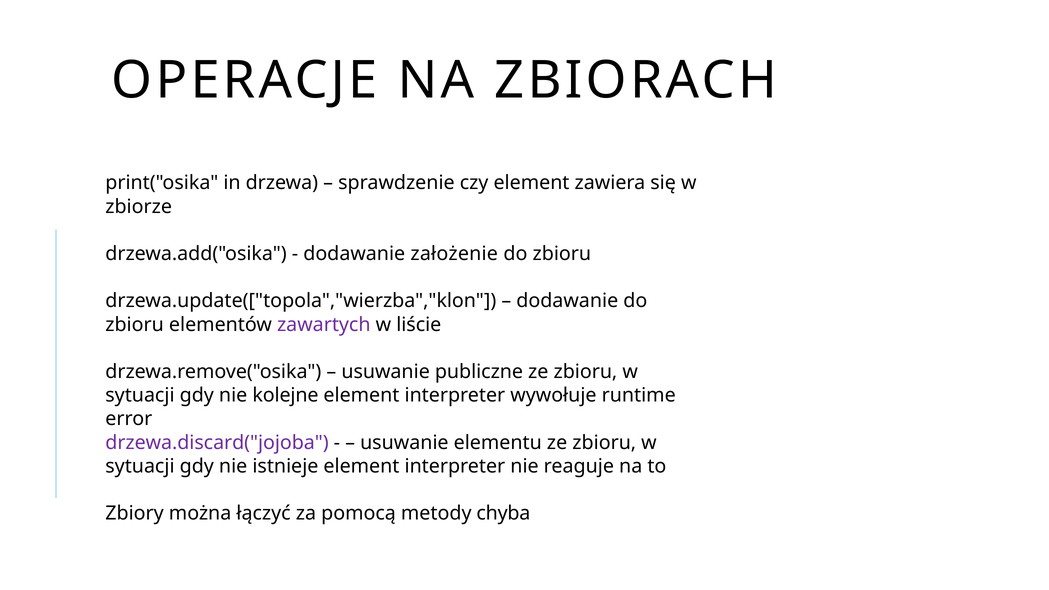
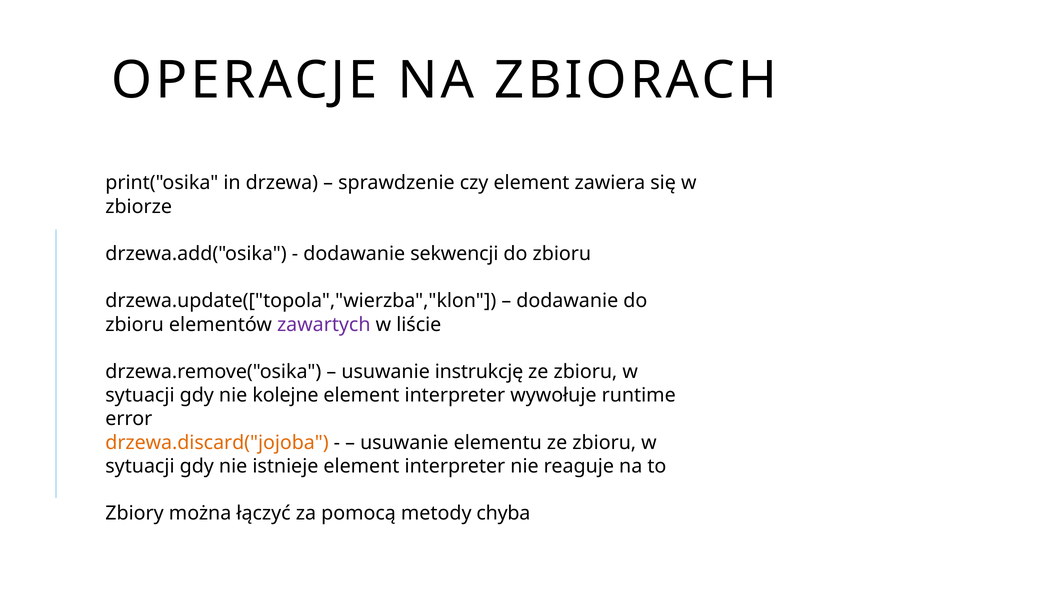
założenie: założenie -> sekwencji (454, 254)
publiczne: publiczne -> instrukcję (479, 372)
drzewa.discard("jojoba colour: purple -> orange (217, 443)
